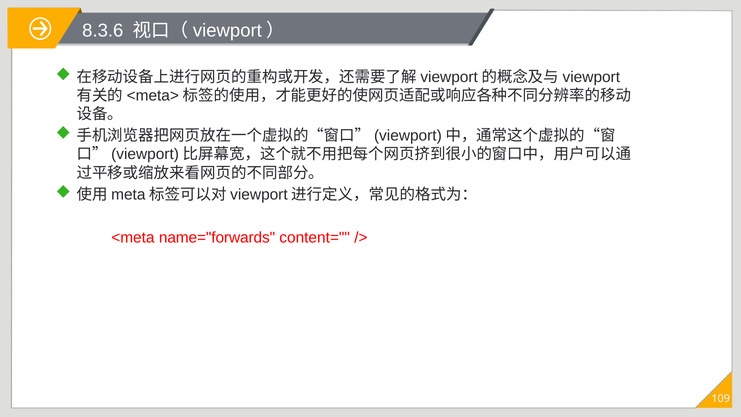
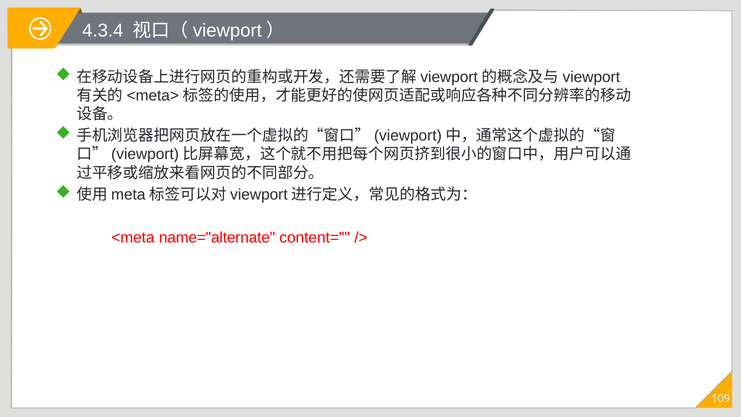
8.3.6: 8.3.6 -> 4.3.4 (103, 30)
name="forwards: name="forwards -> name="alternate (217, 238)
